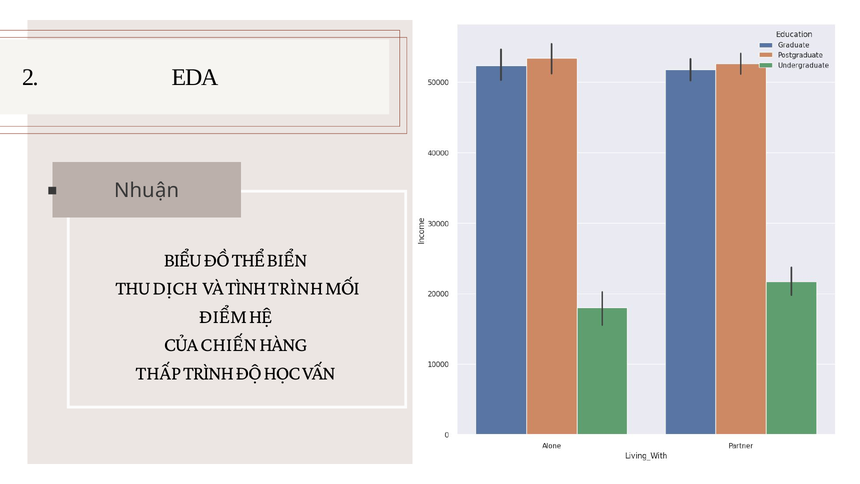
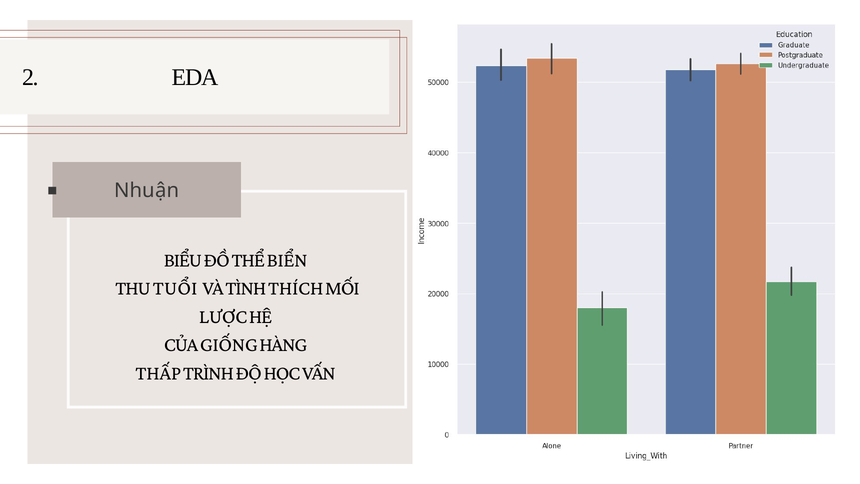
DỊCH: DỊCH -> TUỔI (175, 288)
TÌNH TRÌNH: TRÌNH -> THÍCH (296, 288)
ĐIỂM: ĐIỂM -> LƯỢC (223, 316)
CHIẾN: CHIẾN -> GIỐNG (229, 344)
